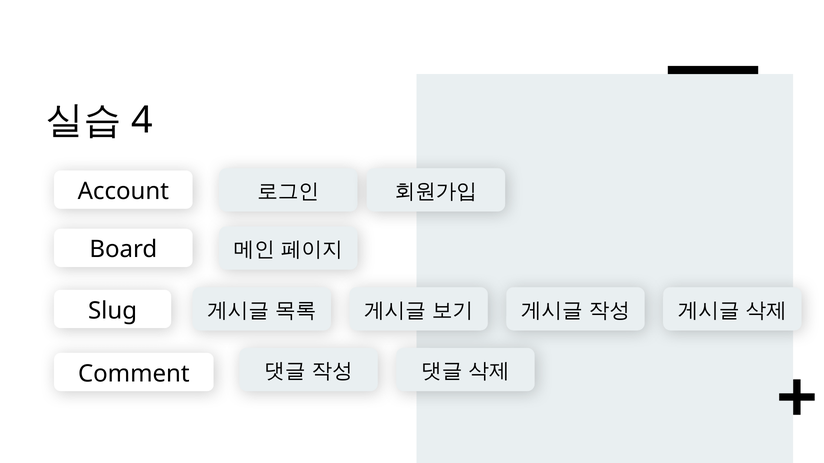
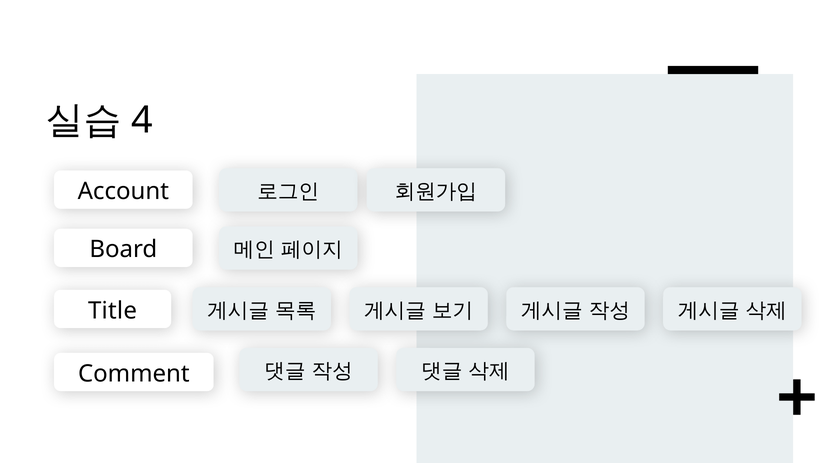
Slug: Slug -> Title (112, 311)
